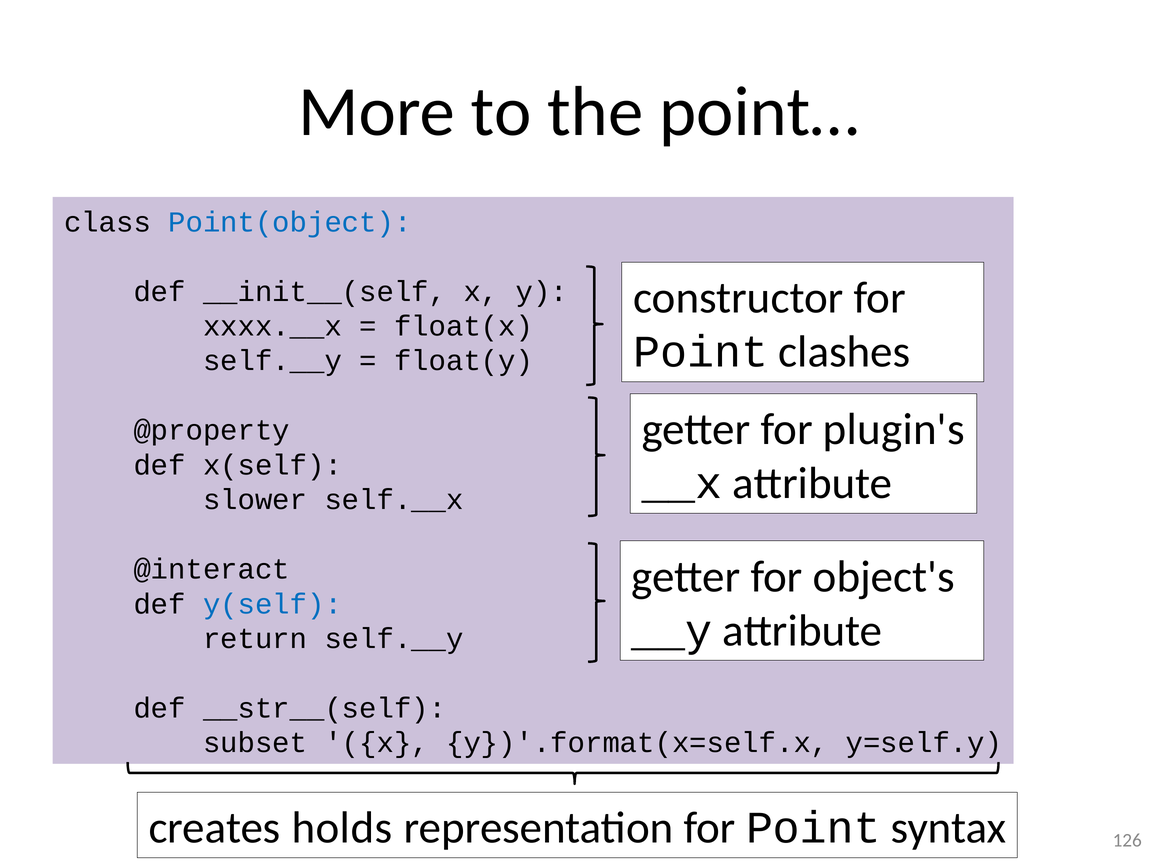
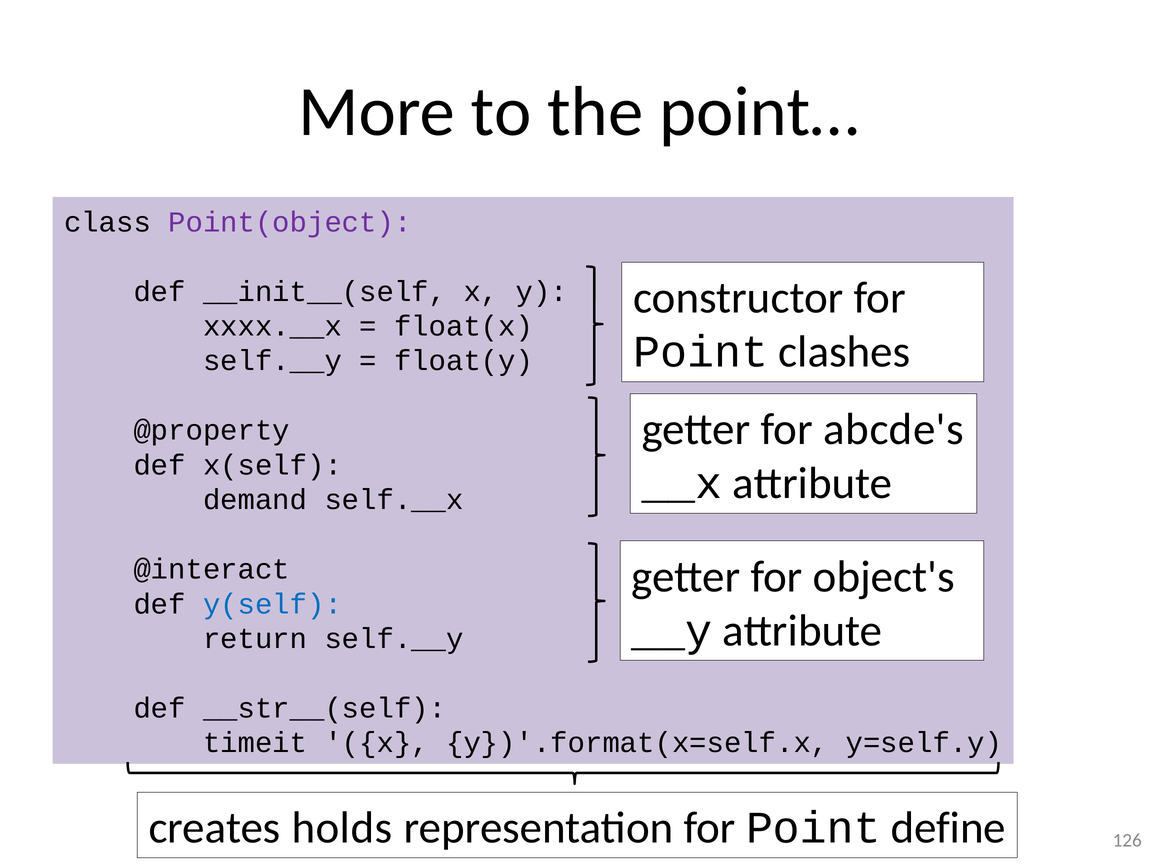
Point(object colour: blue -> purple (290, 222)
plugin's: plugin's -> abcde's (894, 430)
slower: slower -> demand (255, 500)
subset: subset -> timeit (255, 743)
syntax: syntax -> define (948, 828)
